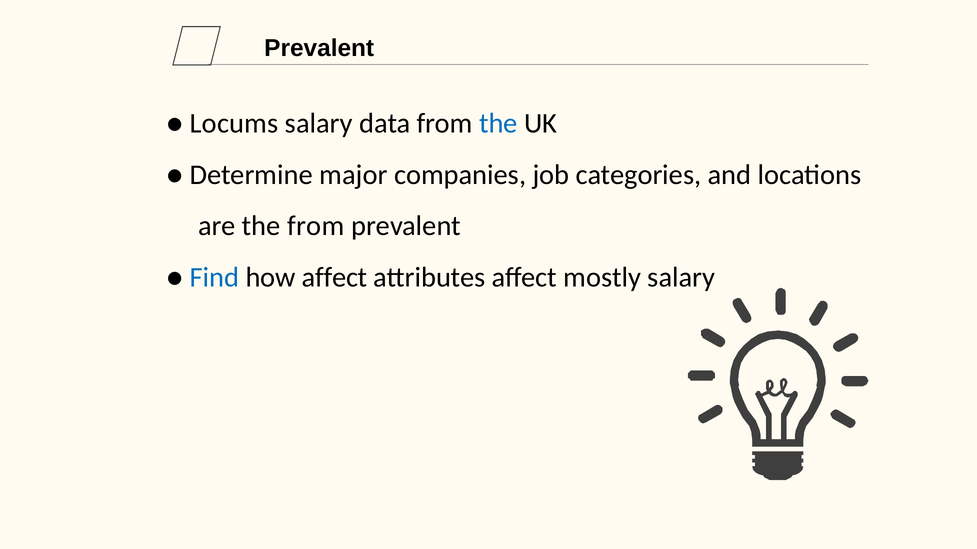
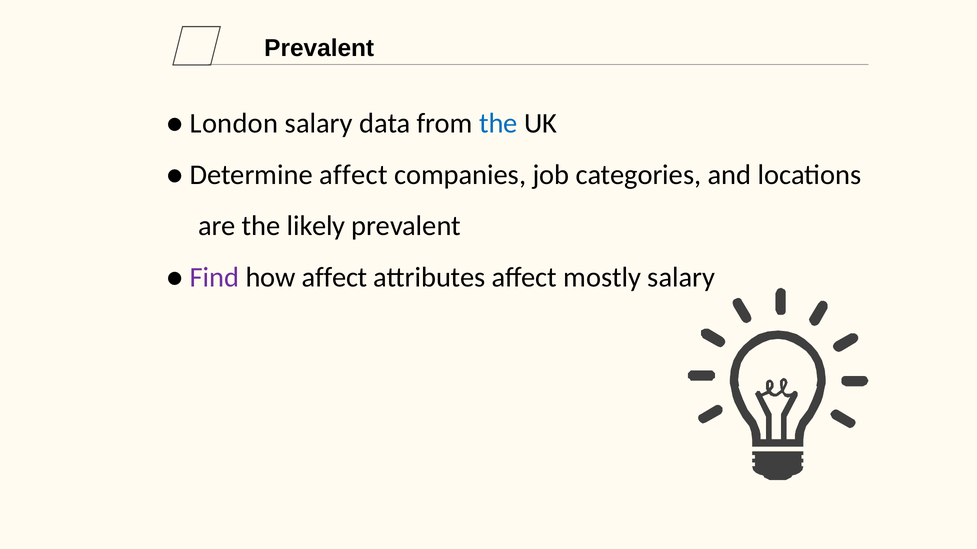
Locums: Locums -> London (234, 124)
Determine major: major -> affect (353, 175)
the from: from -> likely (316, 226)
Find colour: blue -> purple (214, 278)
